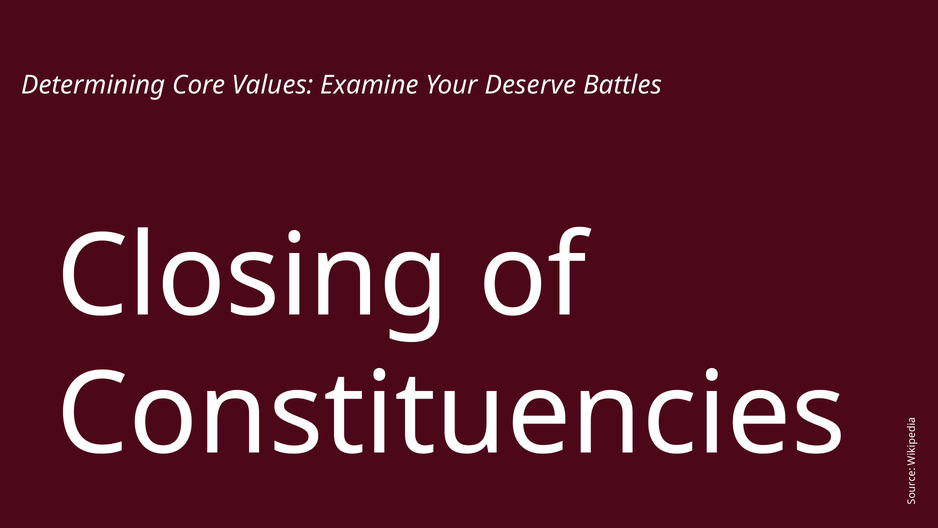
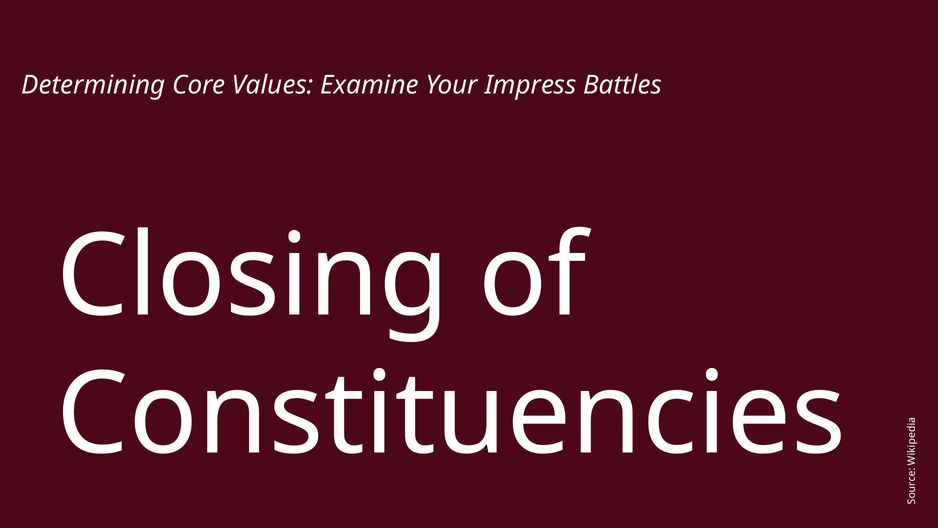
Deserve: Deserve -> Impress (531, 85)
